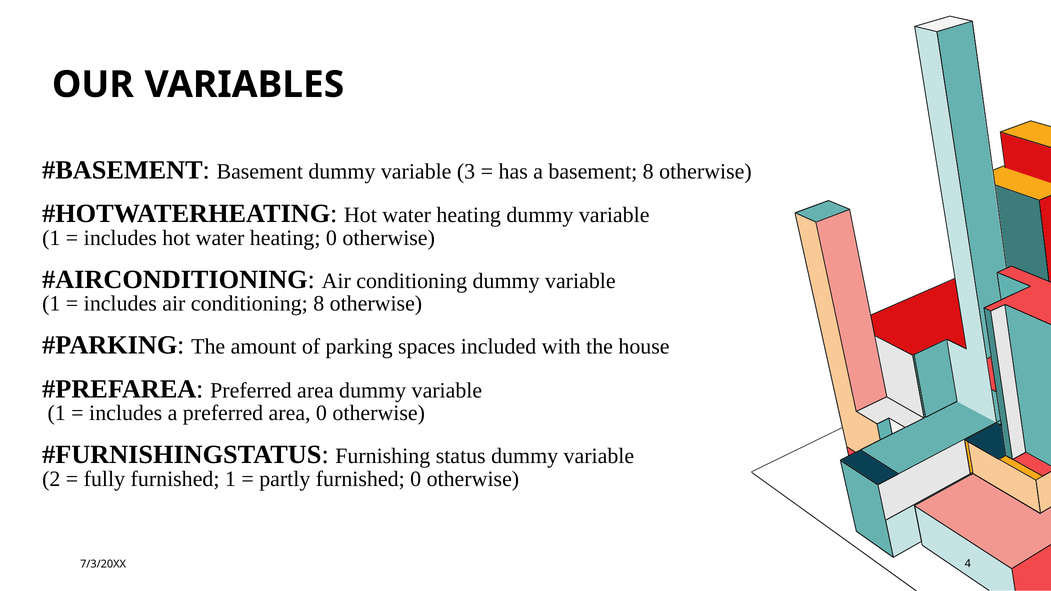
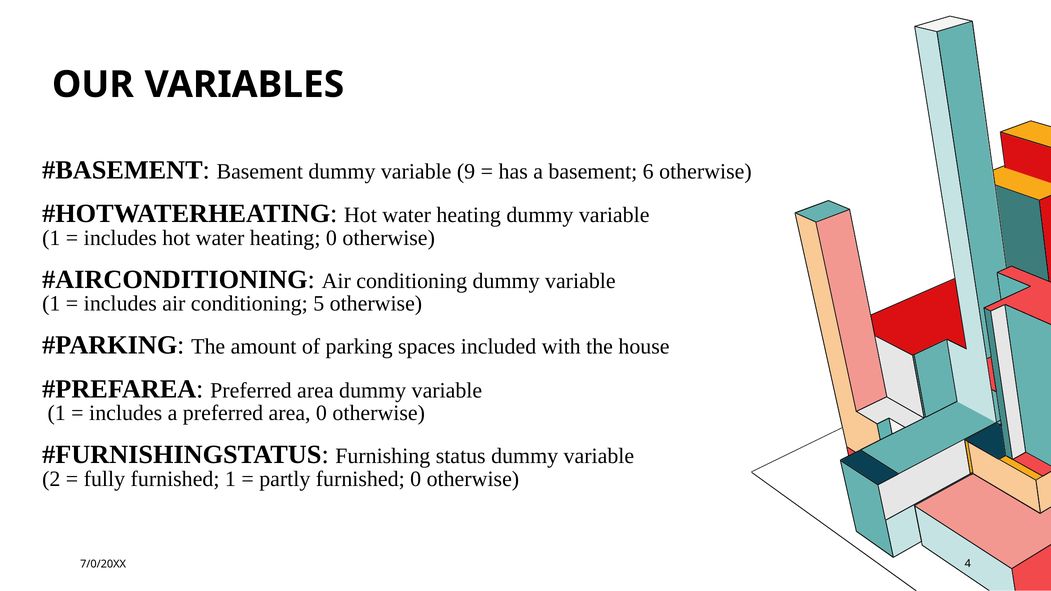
3: 3 -> 9 (466, 171)
basement 8: 8 -> 6 (648, 171)
conditioning 8: 8 -> 5 (319, 304)
7/3/20XX: 7/3/20XX -> 7/0/20XX (103, 564)
